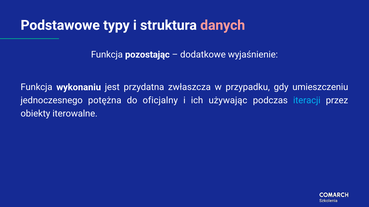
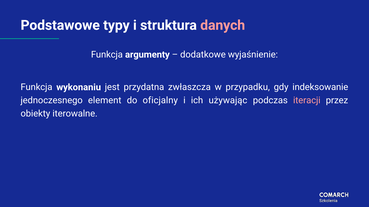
pozostając: pozostając -> argumenty (147, 55)
umieszczeniu: umieszczeniu -> indeksowanie (320, 87)
potężna: potężna -> element (105, 101)
iteracji colour: light blue -> pink (307, 101)
